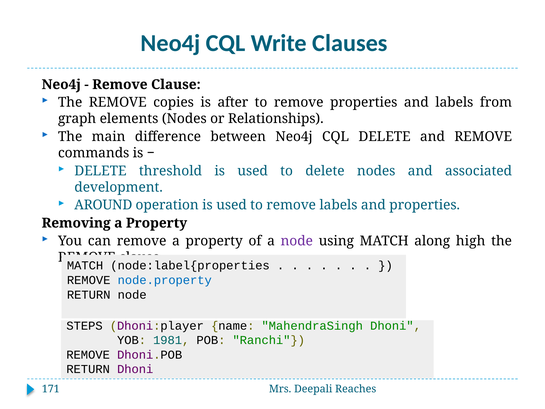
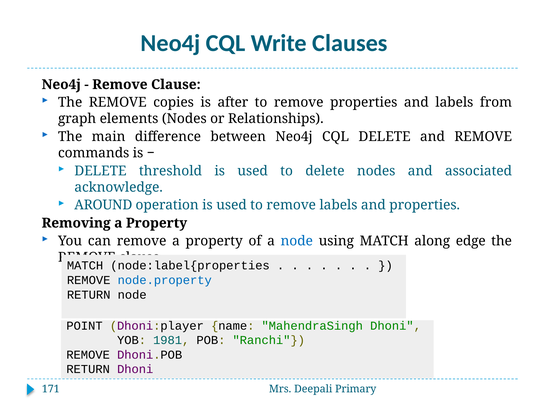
development: development -> acknowledge (119, 187)
node colour: purple -> blue (297, 241)
high: high -> edge (471, 241)
STEPS: STEPS -> POINT (85, 326)
Reaches: Reaches -> Primary (356, 389)
